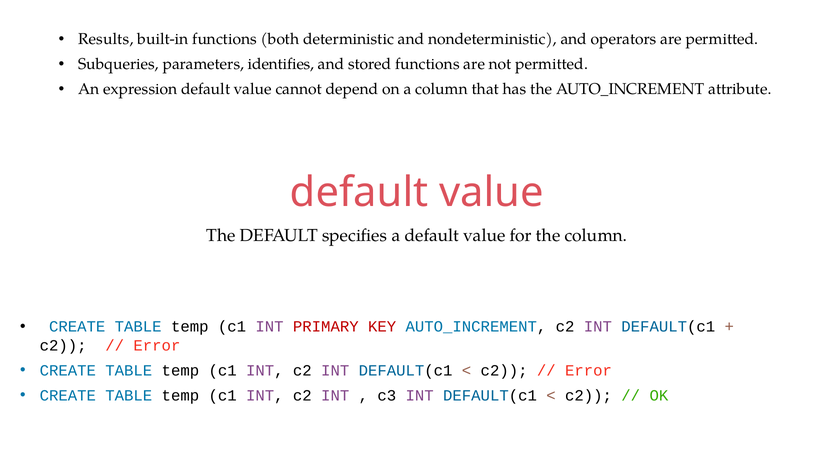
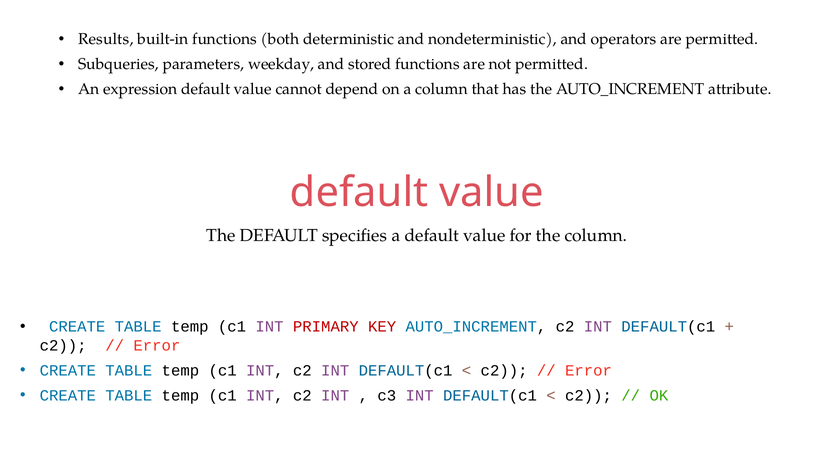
identifies: identifies -> weekday (281, 64)
